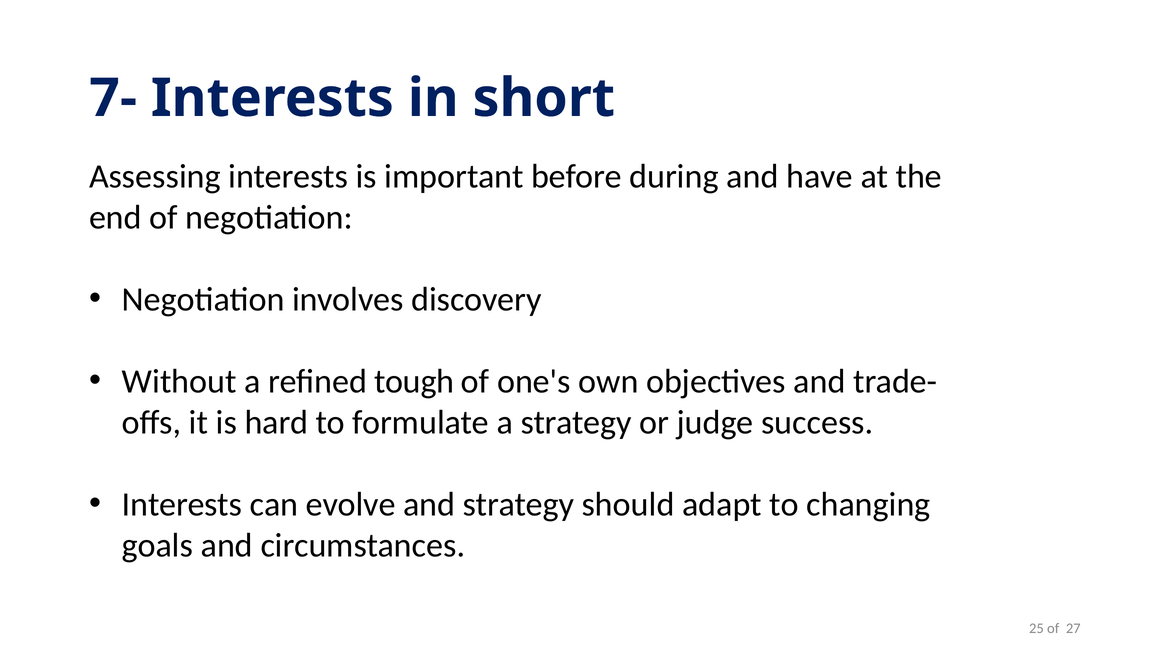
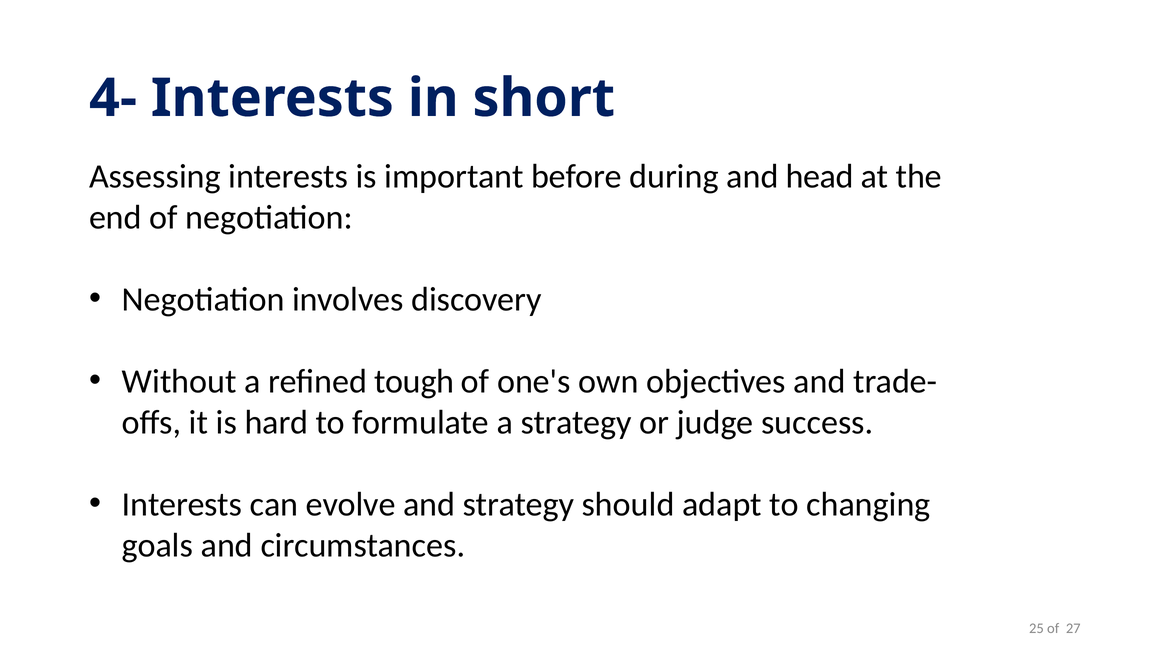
7-: 7- -> 4- (113, 98)
have: have -> head (820, 177)
